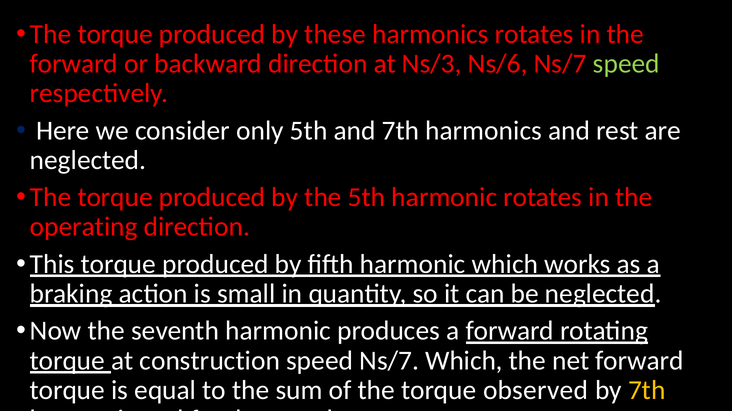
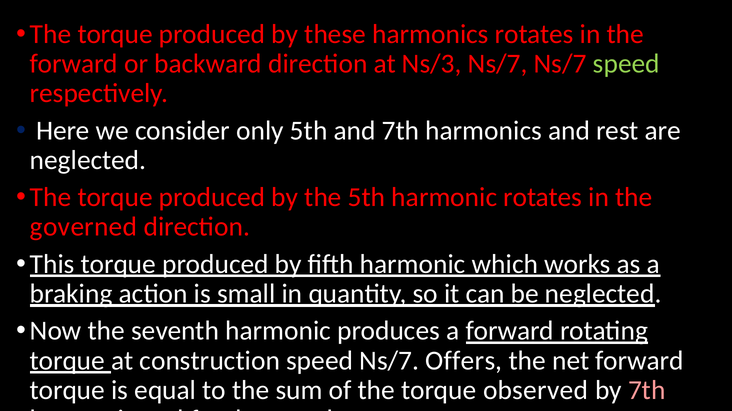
Ns/3 Ns/6: Ns/6 -> Ns/7 (498, 64)
operating: operating -> governed (84, 227)
Ns/7 Which: Which -> Offers (464, 361)
7th colour: yellow -> pink (647, 391)
